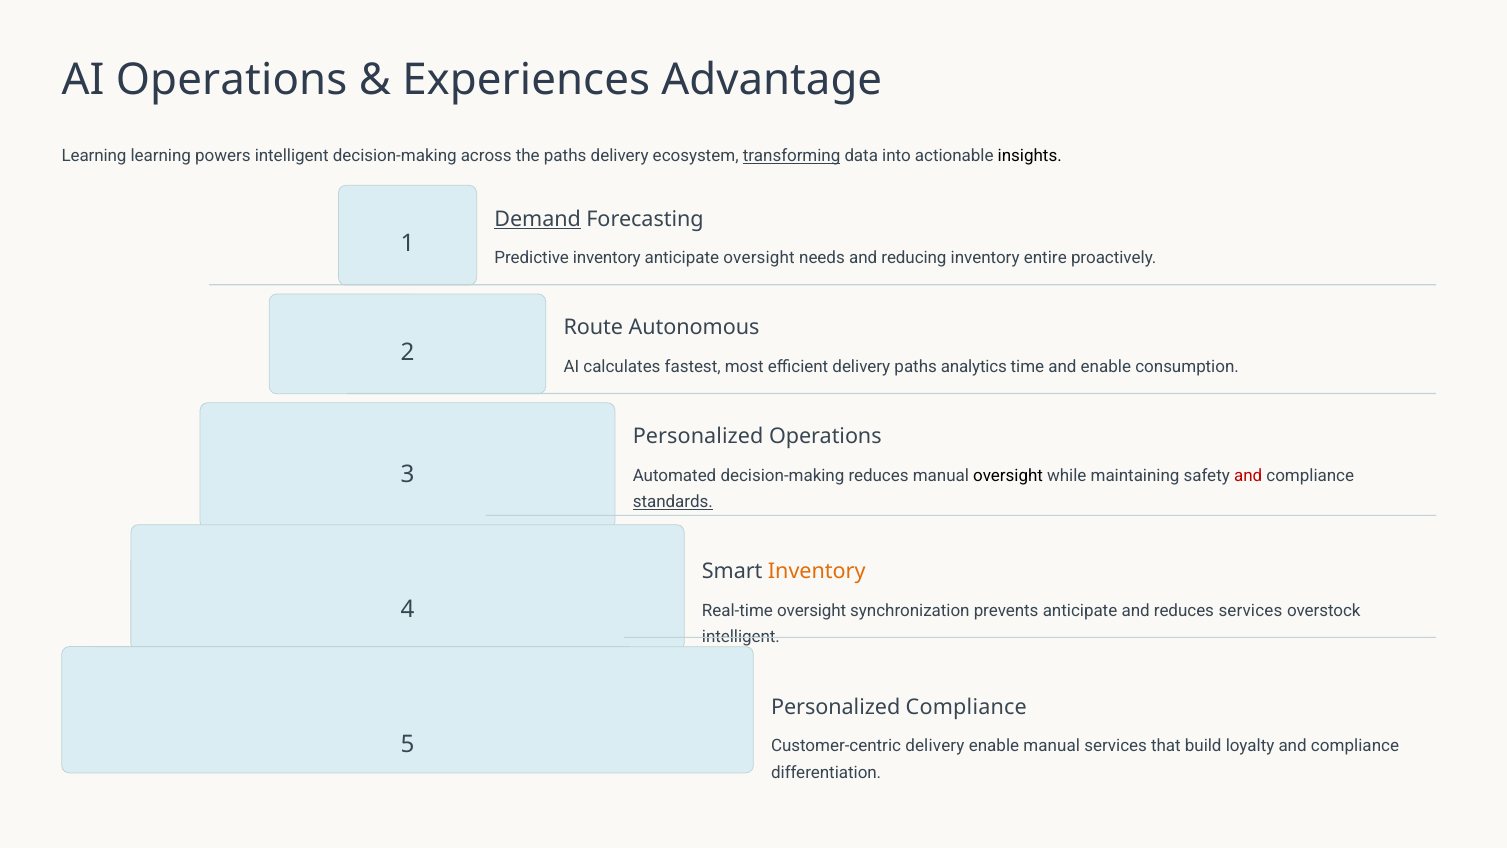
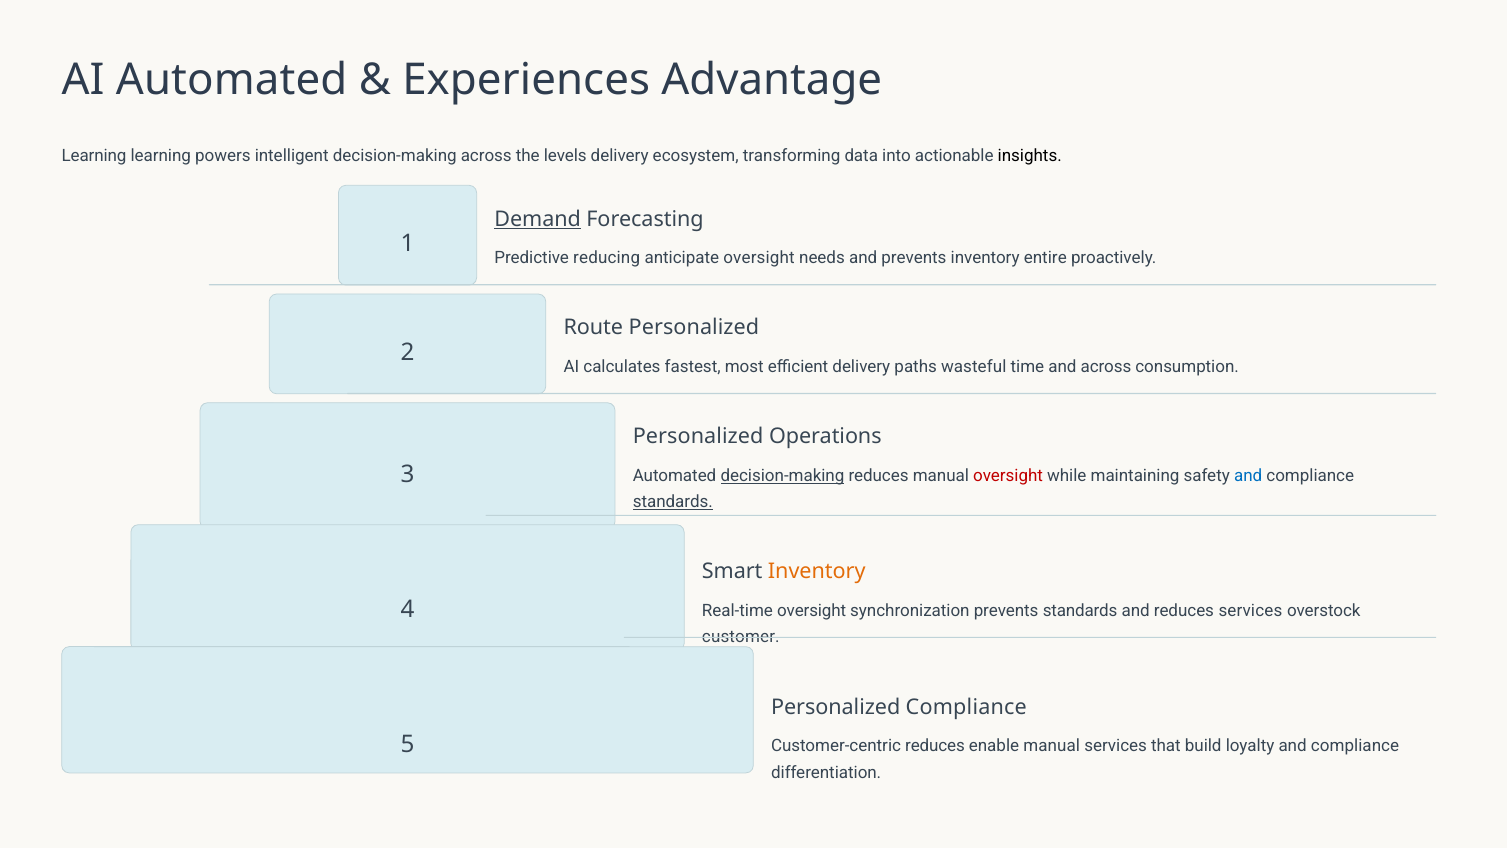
AI Operations: Operations -> Automated (232, 80)
the paths: paths -> levels (565, 156)
transforming underline: present -> none (792, 156)
Predictive inventory: inventory -> reducing (607, 258)
and reducing: reducing -> prevents (914, 258)
Route Autonomous: Autonomous -> Personalized (694, 328)
analytics: analytics -> wasteful (974, 367)
and enable: enable -> across (1106, 367)
decision-making underline: none -> present (782, 476)
oversight colour: black -> red (1008, 476)
and colour: red -> blue (1248, 476)
prevents anticipate: anticipate -> standards (1080, 611)
intelligent: intelligent -> customer (741, 637)
Customer-centric delivery: delivery -> reduces (935, 746)
